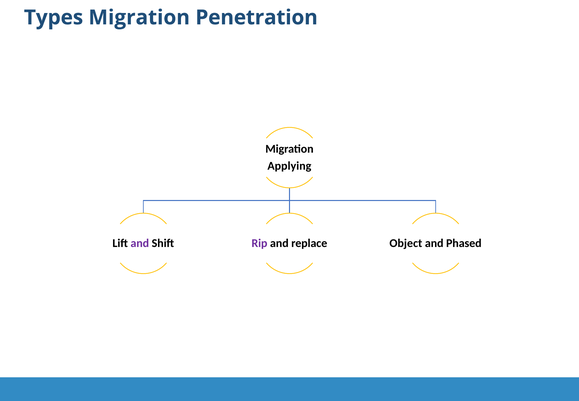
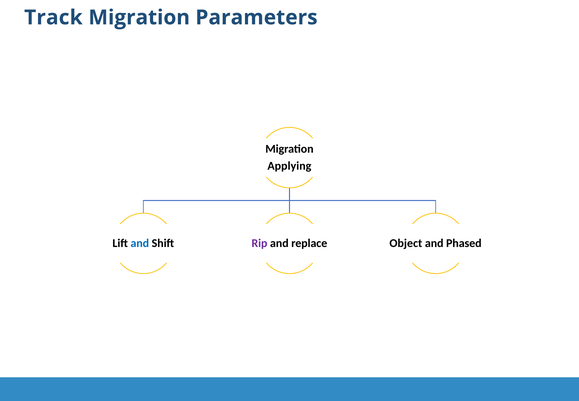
Types: Types -> Track (53, 17)
Penetration: Penetration -> Parameters (256, 17)
and colour: purple -> blue (140, 243)
